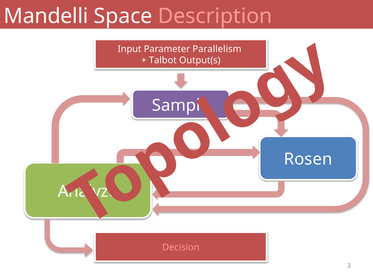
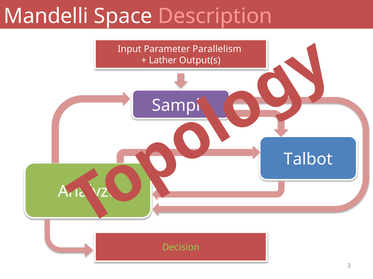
Talbot: Talbot -> Lather (163, 60)
Rosen: Rosen -> Talbot (308, 160)
Decision colour: pink -> light green (181, 248)
